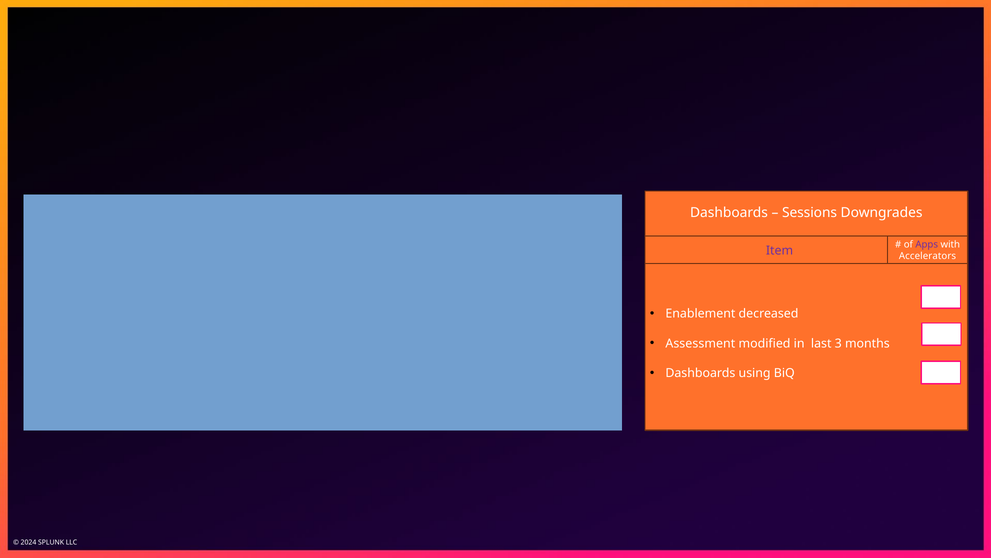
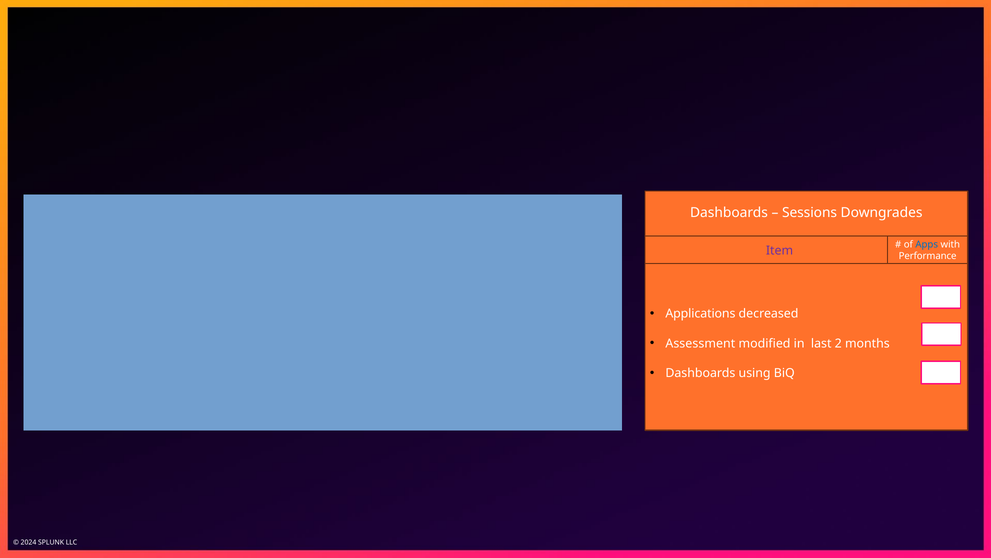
Apps colour: purple -> blue (927, 244)
Accelerators: Accelerators -> Performance (928, 256)
Enablement: Enablement -> Applications (700, 313)
3: 3 -> 2 (838, 343)
